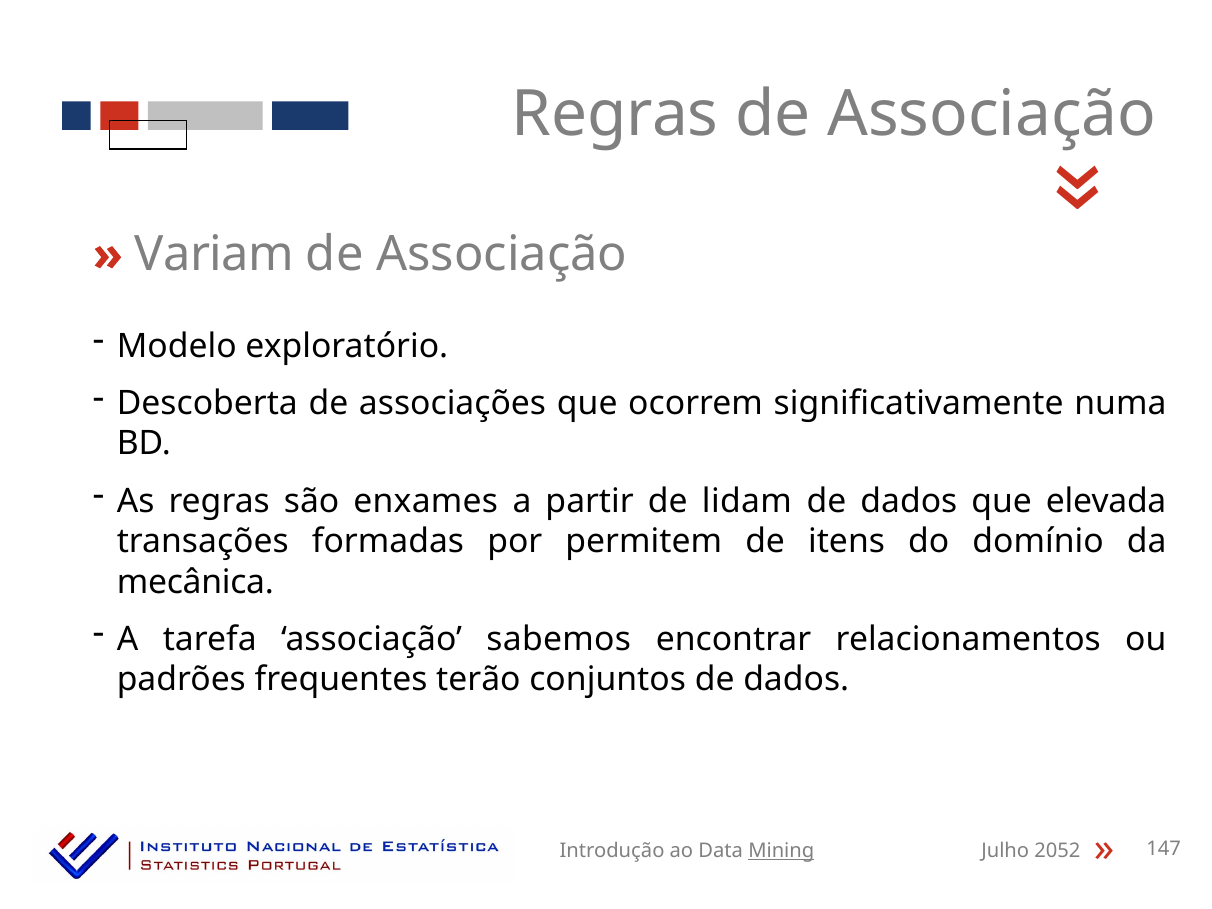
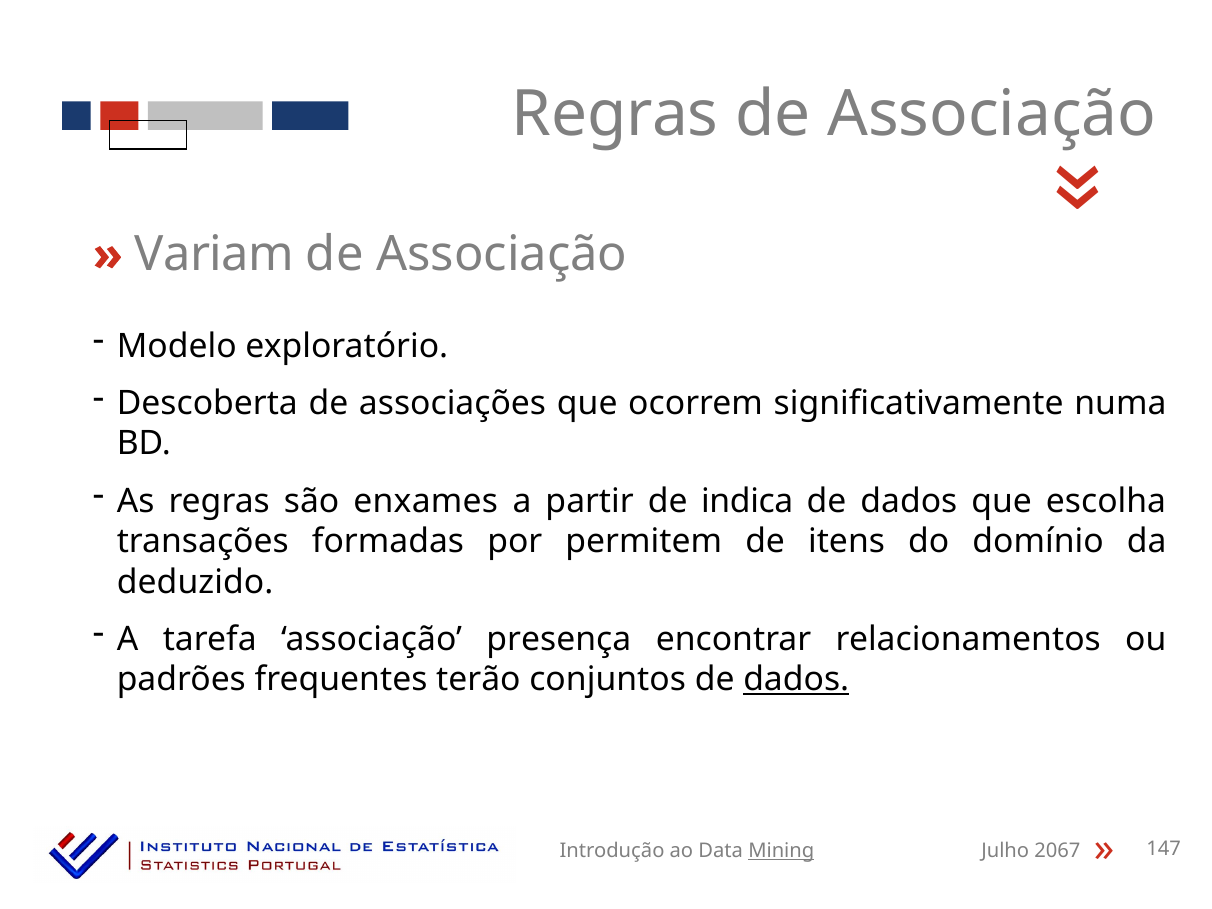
lidam: lidam -> indica (747, 501)
elevada: elevada -> escolha (1106, 501)
mecânica: mecânica -> deduzido (195, 582)
sabemos: sabemos -> presença (559, 639)
dados underline: none -> present (796, 680)
2052: 2052 -> 2067 (1057, 851)
